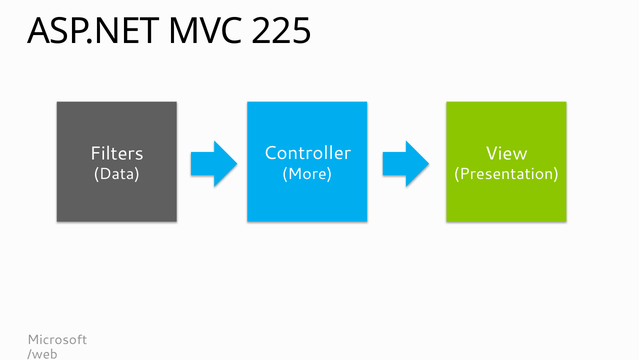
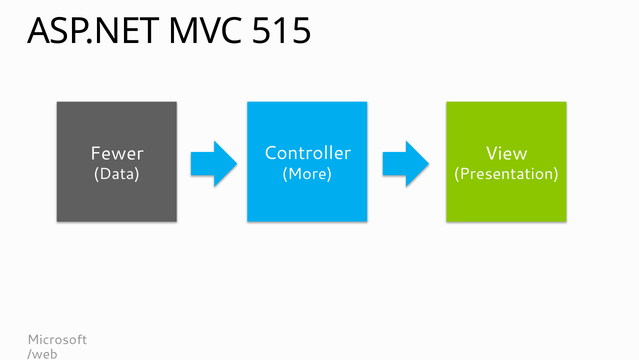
225: 225 -> 515 (282, 31)
Filters: Filters -> Fewer (117, 153)
